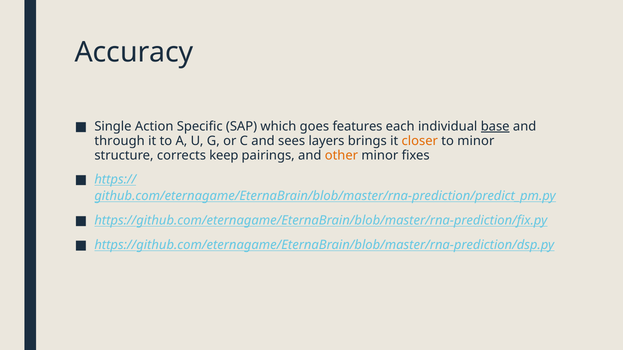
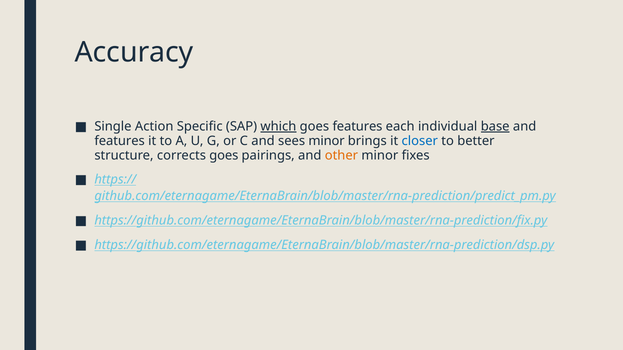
which underline: none -> present (278, 127)
through: through -> features (120, 141)
sees layers: layers -> minor (327, 141)
closer colour: orange -> blue (420, 141)
to minor: minor -> better (476, 141)
corrects keep: keep -> goes (224, 156)
